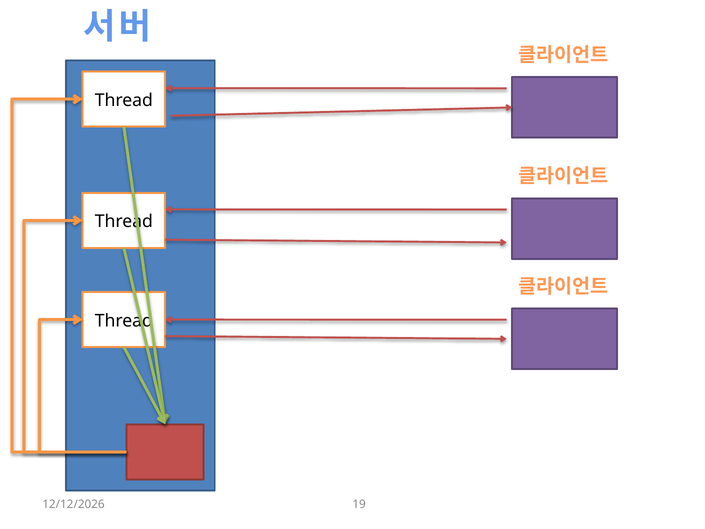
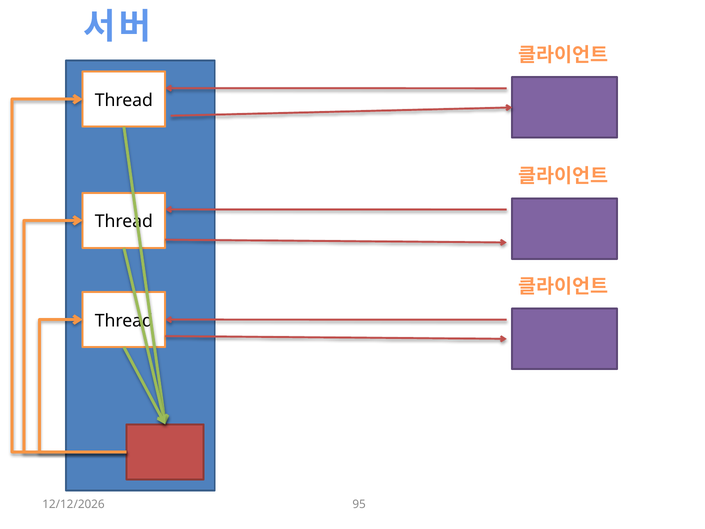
19: 19 -> 95 (359, 504)
